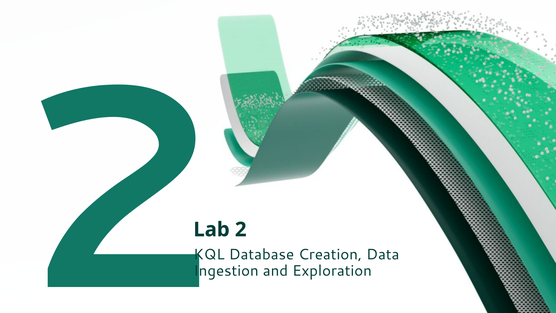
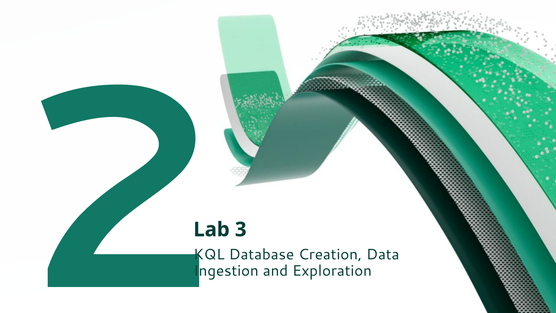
2: 2 -> 3 (241, 229)
